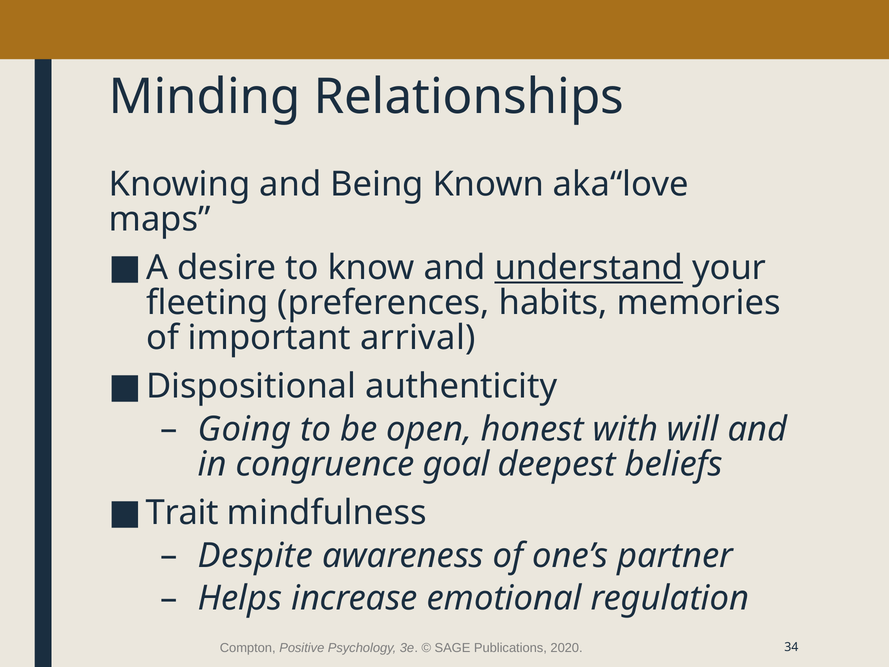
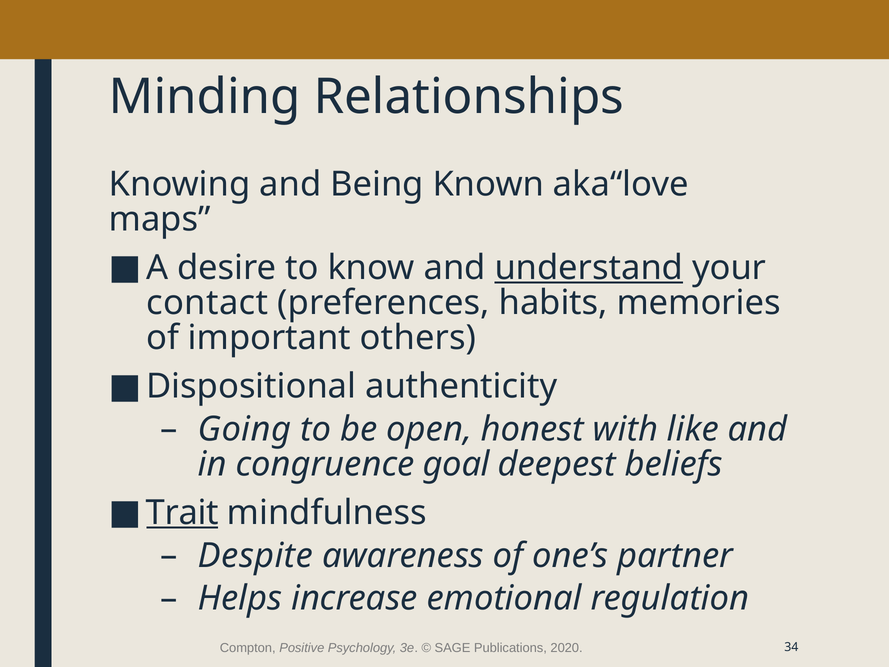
fleeting: fleeting -> contact (207, 303)
arrival: arrival -> others (418, 338)
will: will -> like (693, 429)
Trait underline: none -> present (182, 513)
